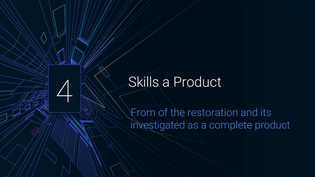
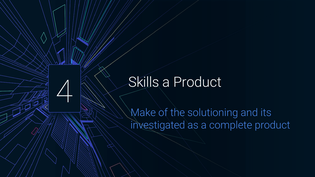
From: From -> Make (143, 113)
restoration: restoration -> solutioning (213, 113)
